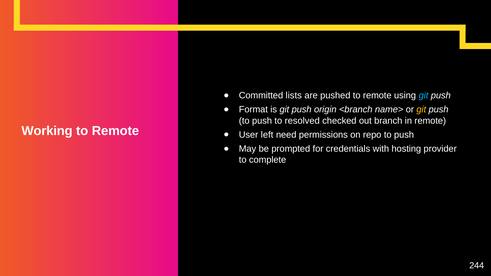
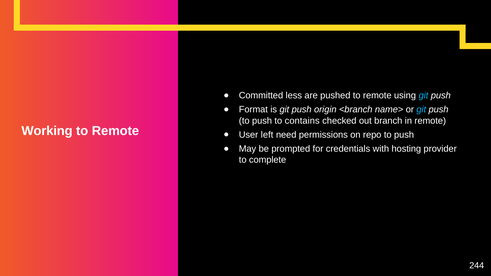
lists: lists -> less (294, 96)
git colour: yellow -> light blue (421, 110)
resolved: resolved -> contains (302, 121)
